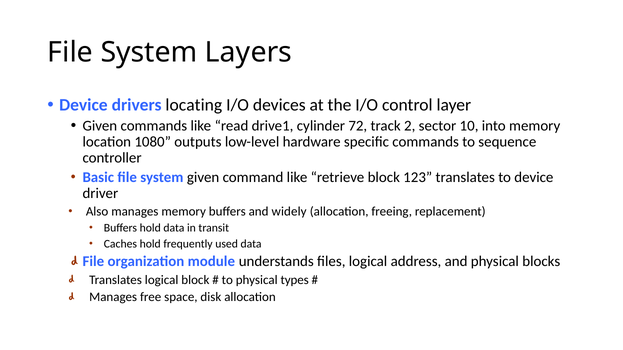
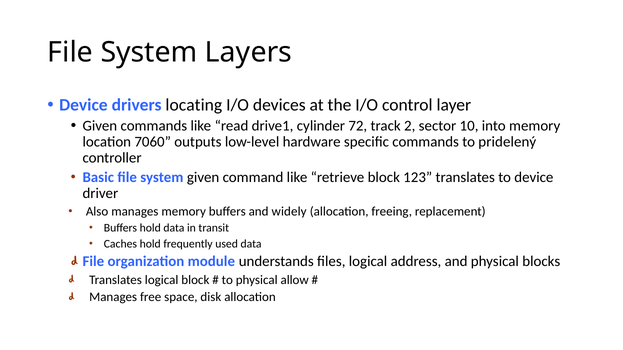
1080: 1080 -> 7060 (153, 142)
sequence: sequence -> pridelený (507, 142)
types: types -> allow (295, 280)
